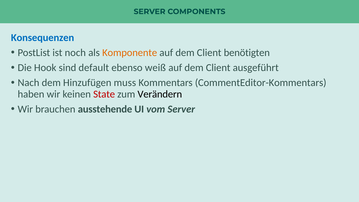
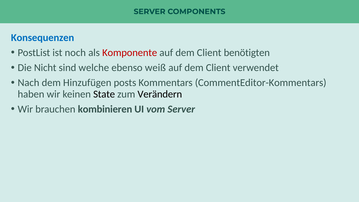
Komponente colour: orange -> red (130, 53)
Hook: Hook -> Nicht (45, 68)
default: default -> welche (94, 68)
ausgeführt: ausgeführt -> verwendet (256, 68)
muss: muss -> posts (125, 83)
State colour: red -> black (104, 94)
ausstehende: ausstehende -> kombinieren (105, 109)
